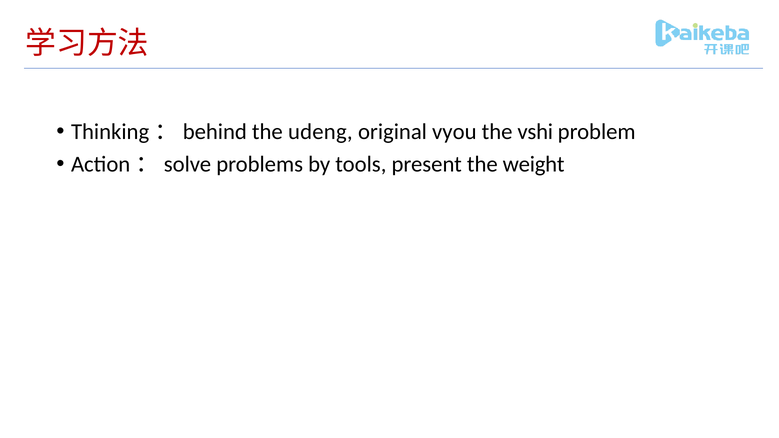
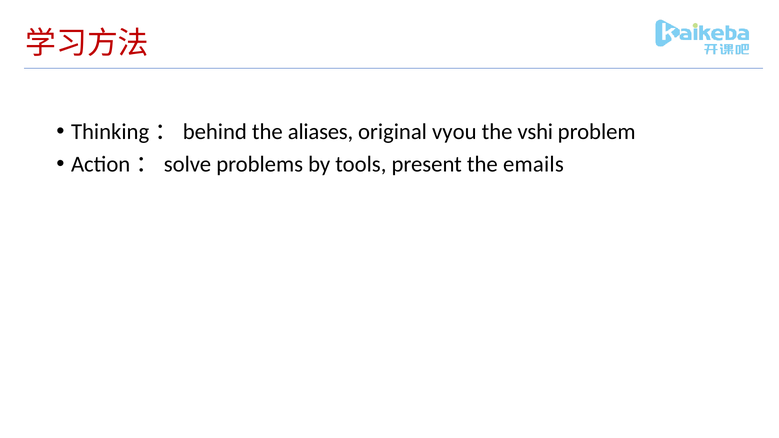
udeng: udeng -> aliases (321, 132)
weight: weight -> emails (533, 164)
